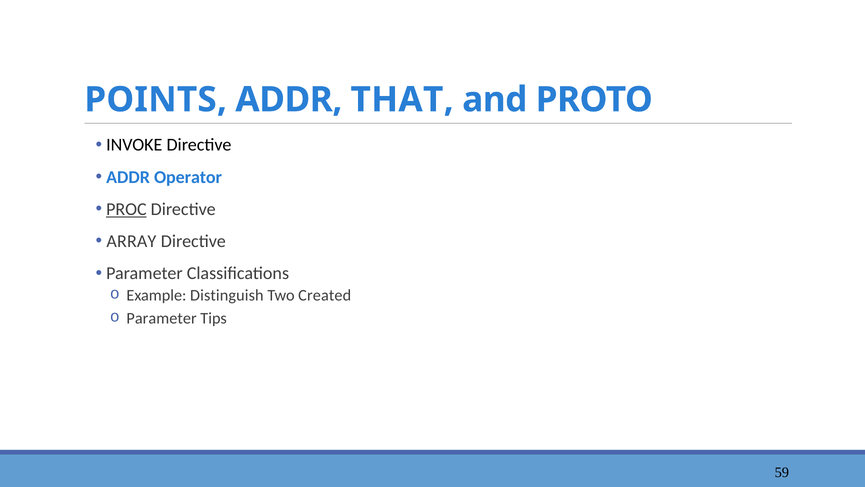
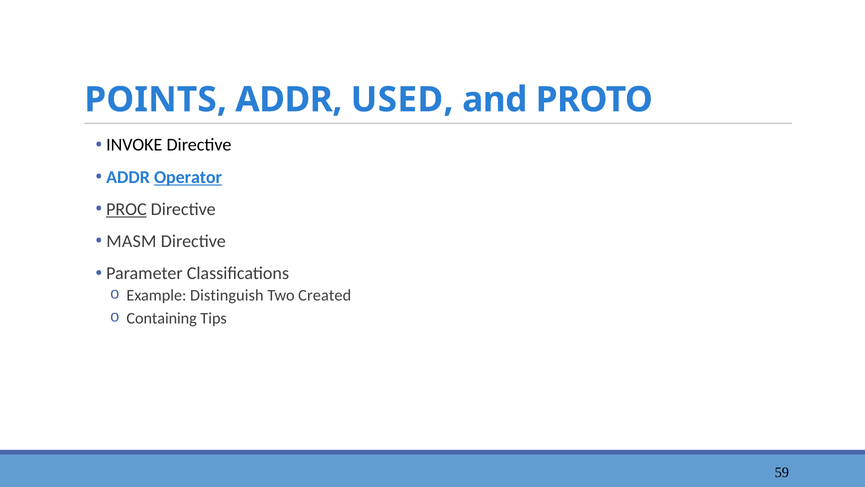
THAT: THAT -> USED (402, 100)
Operator underline: none -> present (188, 177)
ARRAY: ARRAY -> MASM (131, 241)
Parameter: Parameter -> Containing (162, 318)
